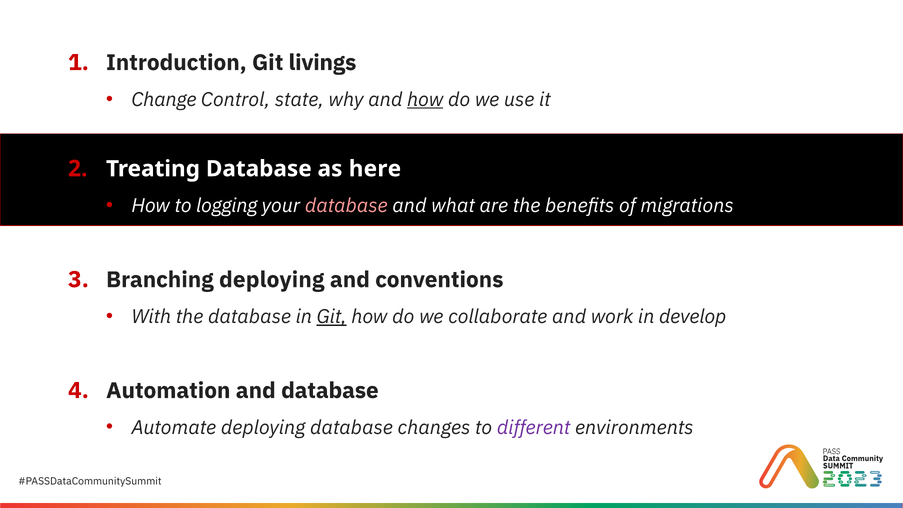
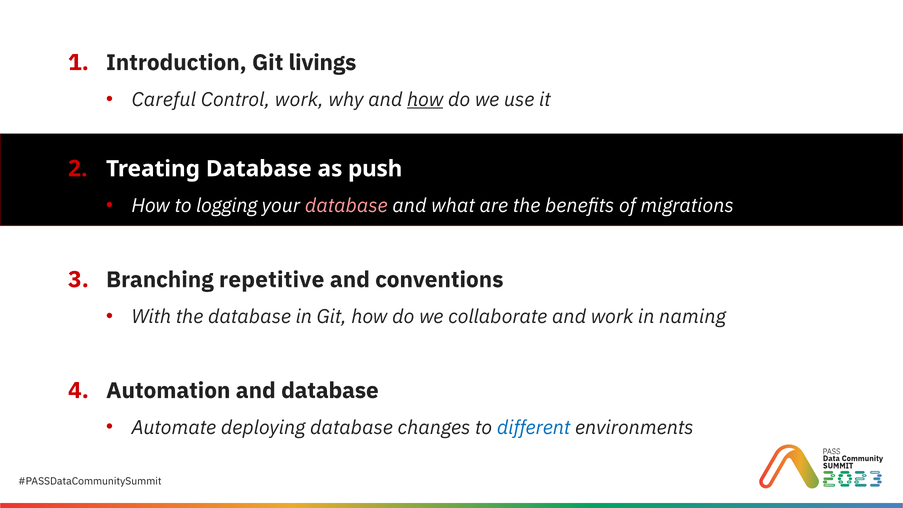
Change: Change -> Careful (164, 100)
Control state: state -> work (299, 100)
here: here -> push (375, 169)
Branching deploying: deploying -> repetitive (272, 280)
Git underline: present -> none (332, 317)
develop: develop -> naming (692, 317)
different colour: purple -> blue (534, 428)
